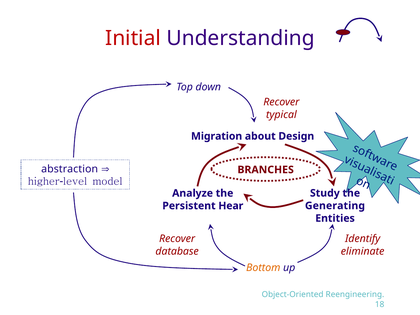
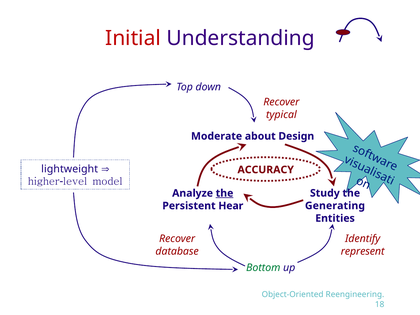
Migration: Migration -> Moderate (217, 136)
abstraction: abstraction -> lightweight (70, 169)
BRANCHES: BRANCHES -> ACCURACY (266, 170)
the underline: none -> present (225, 193)
eliminate: eliminate -> represent (363, 251)
Bottom colour: orange -> green (263, 268)
